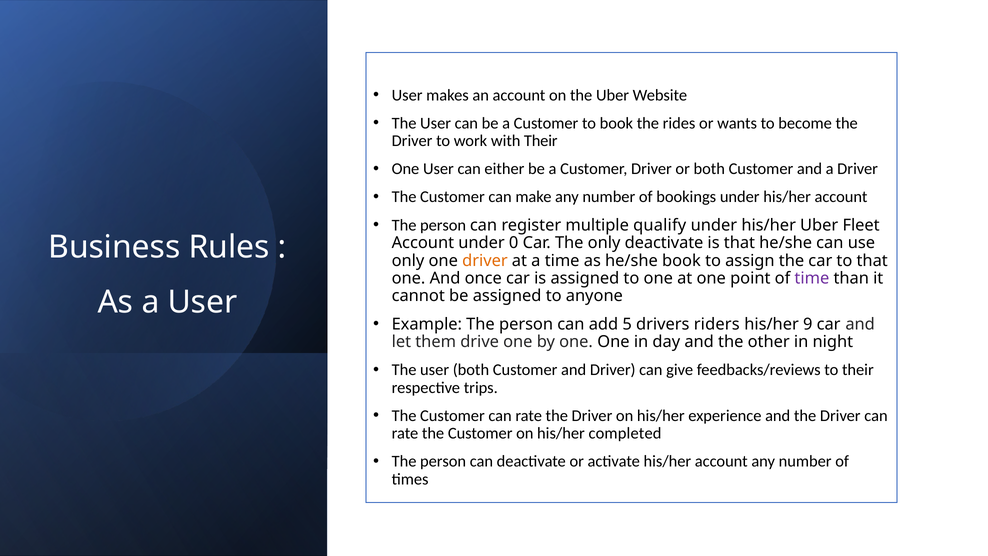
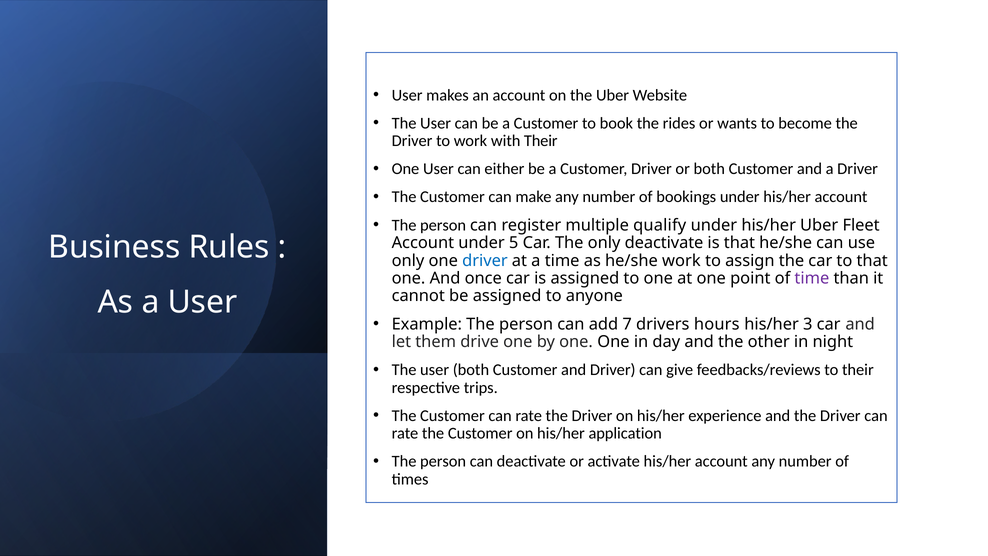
0: 0 -> 5 (514, 243)
driver colour: orange -> blue (485, 260)
he/she book: book -> work (681, 260)
5: 5 -> 7 (627, 324)
riders: riders -> hours (717, 324)
9: 9 -> 3 (808, 324)
completed: completed -> application (625, 433)
